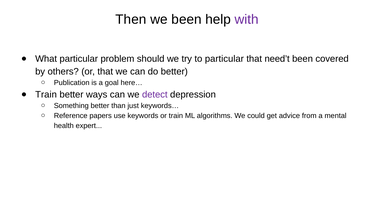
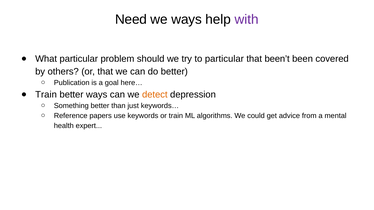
Then: Then -> Need (131, 19)
we been: been -> ways (187, 19)
need’t: need’t -> been’t (277, 59)
detect colour: purple -> orange (155, 95)
